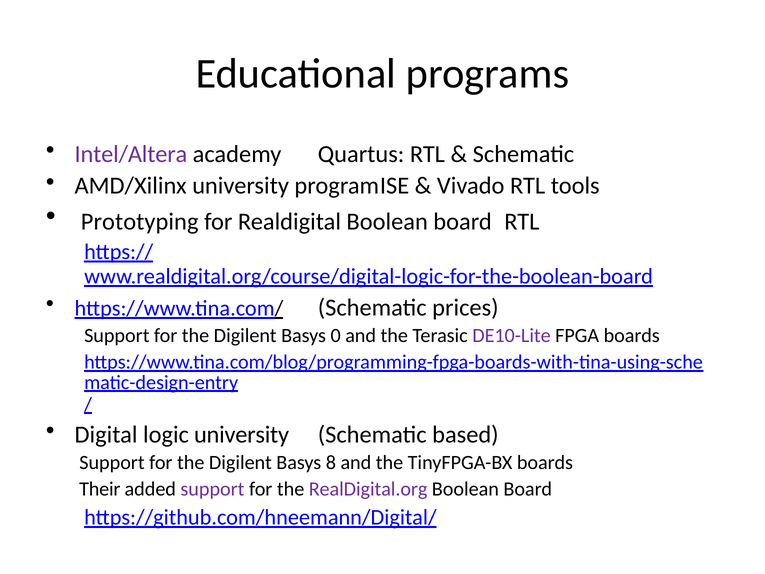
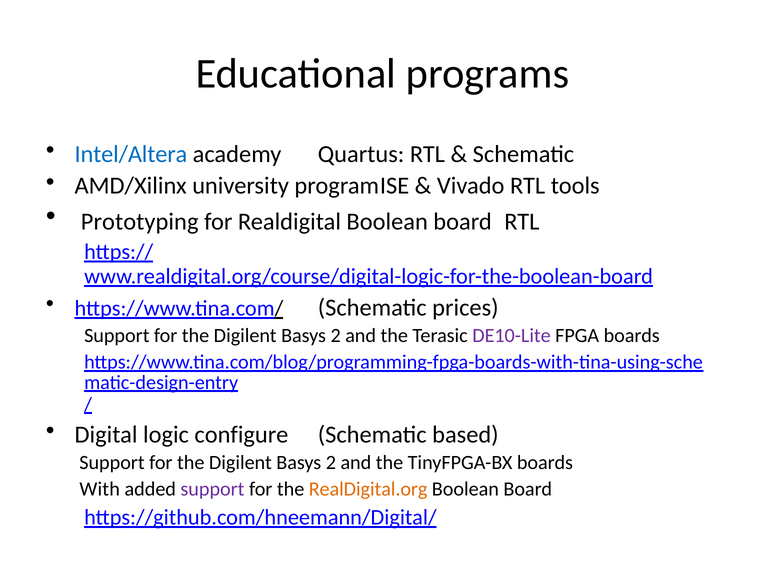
Intel/Altera colour: purple -> blue (131, 154)
0: 0 -> 2 (336, 336)
logic university: university -> configure (241, 434)
8: 8 -> 2 (331, 463)
Their: Their -> With (100, 489)
RealDigital.org colour: purple -> orange (368, 489)
